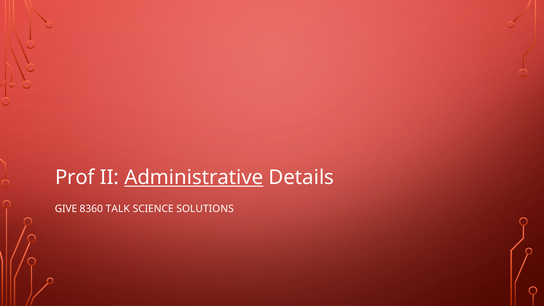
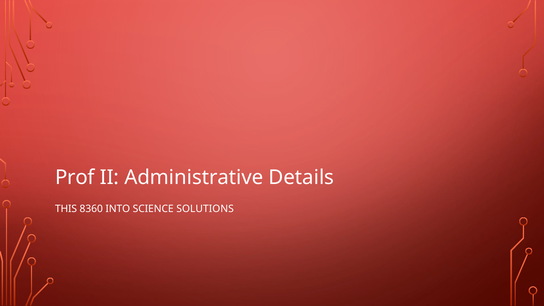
Administrative underline: present -> none (194, 177)
GIVE: GIVE -> THIS (66, 209)
TALK: TALK -> INTO (118, 209)
